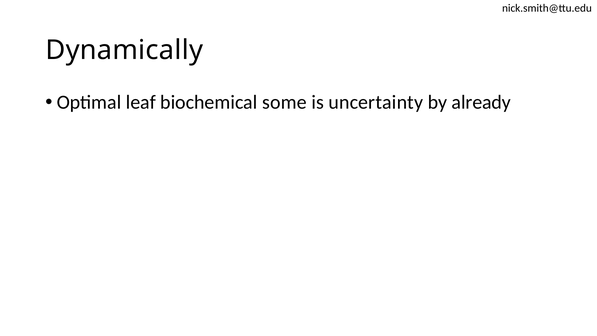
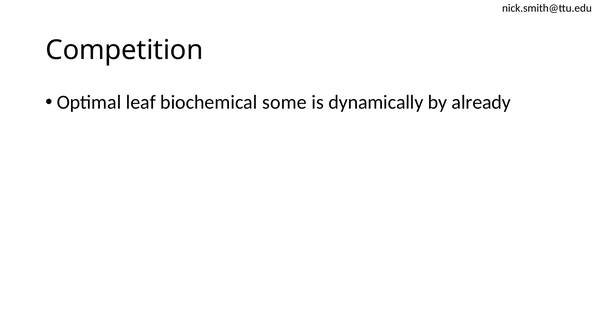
Dynamically: Dynamically -> Competition (124, 50)
uncertainty: uncertainty -> dynamically (376, 102)
